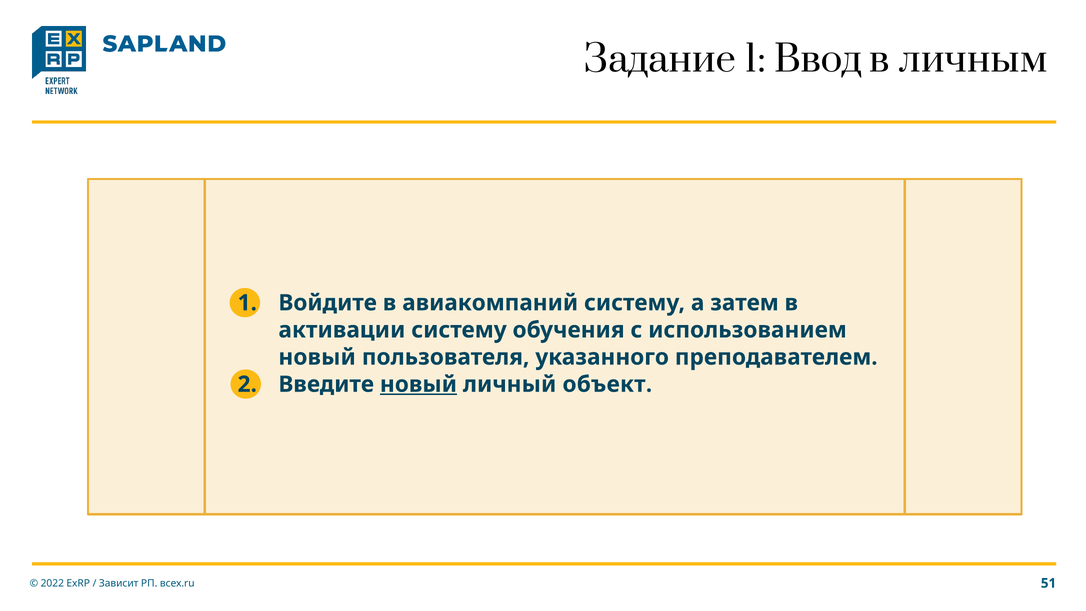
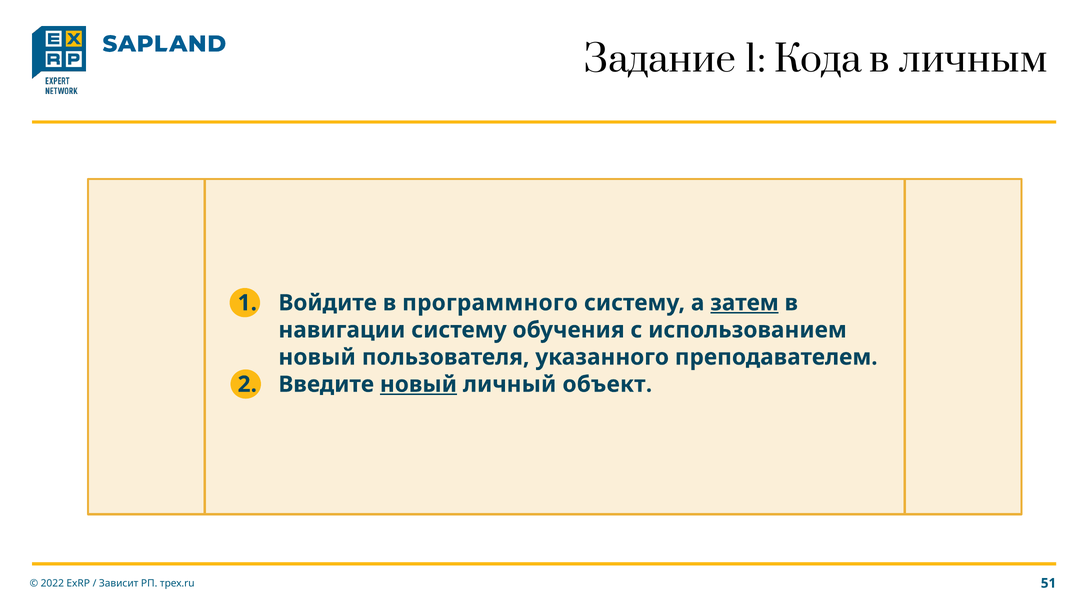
Ввод: Ввод -> Кода (818, 60)
авиакомпаний: авиакомпаний -> программного (490, 303)
затем underline: none -> present (744, 303)
активации: активации -> навигации (342, 330)
всех.ru: всех.ru -> трех.ru (177, 583)
